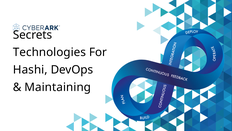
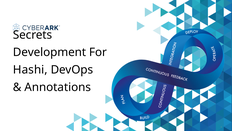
Technologies: Technologies -> Development (50, 52)
Maintaining: Maintaining -> Annotations (58, 87)
